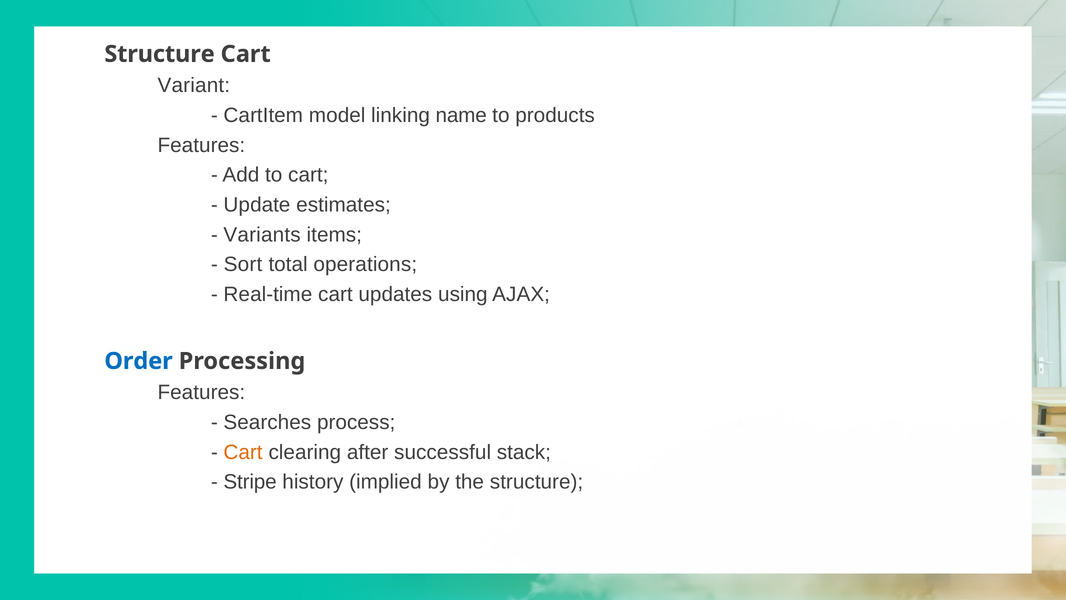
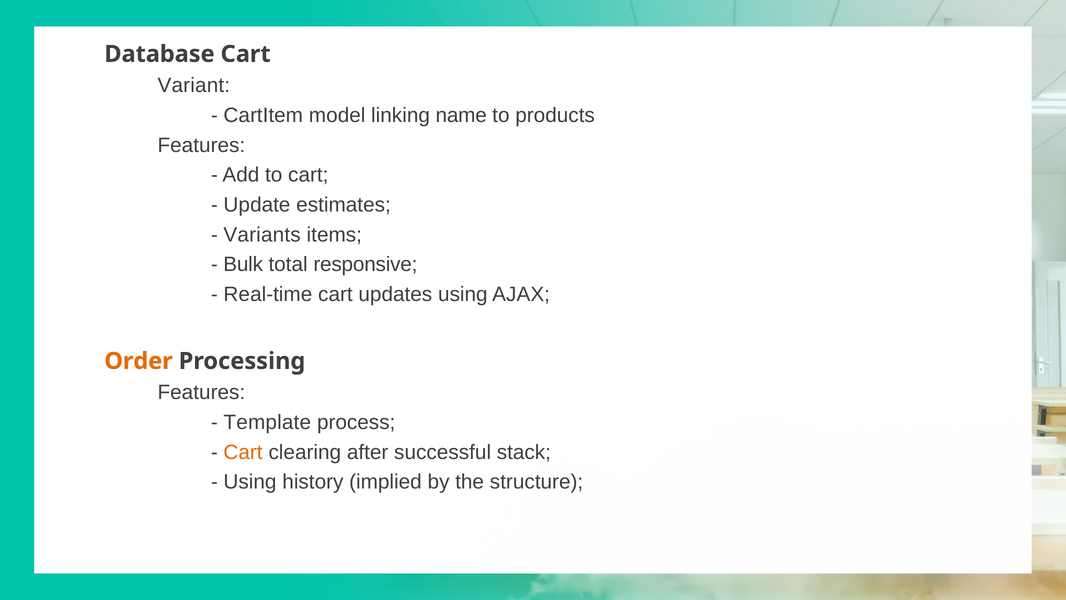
Structure: Structure -> Database (159, 54)
Sort: Sort -> Bulk (243, 264)
operations: operations -> responsive (365, 264)
Order colour: blue -> orange (138, 361)
Searches: Searches -> Template (267, 422)
Stripe: Stripe -> Using (250, 482)
